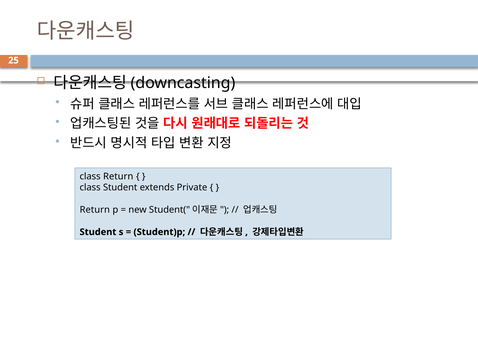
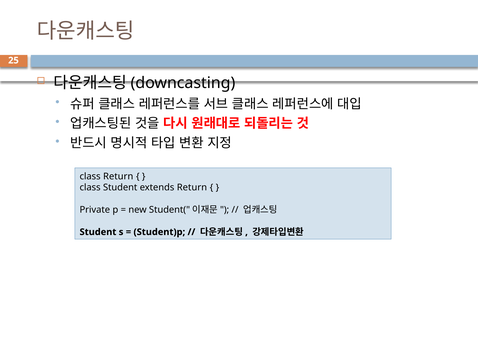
extends Private: Private -> Return (192, 188)
Return: Return -> Private (95, 210)
